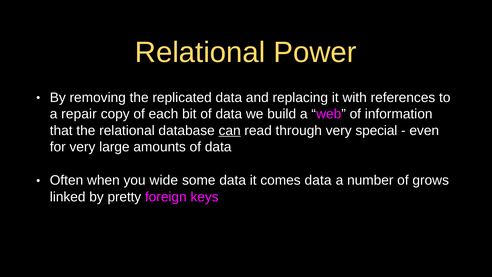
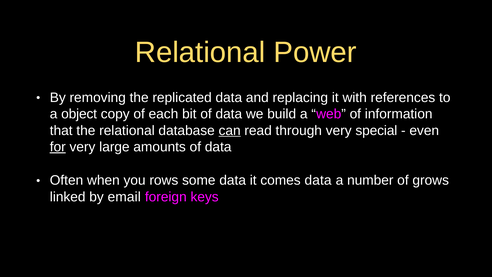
repair: repair -> object (79, 114)
for underline: none -> present (58, 147)
wide: wide -> rows (164, 180)
pretty: pretty -> email (124, 197)
